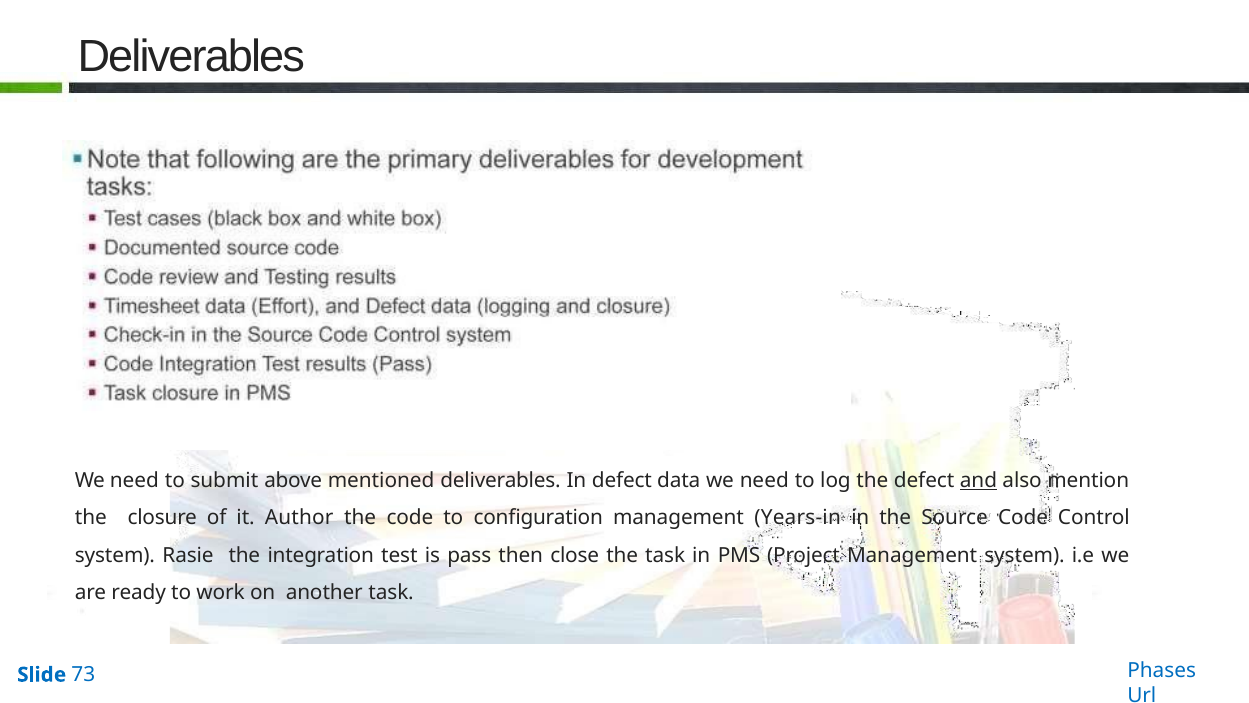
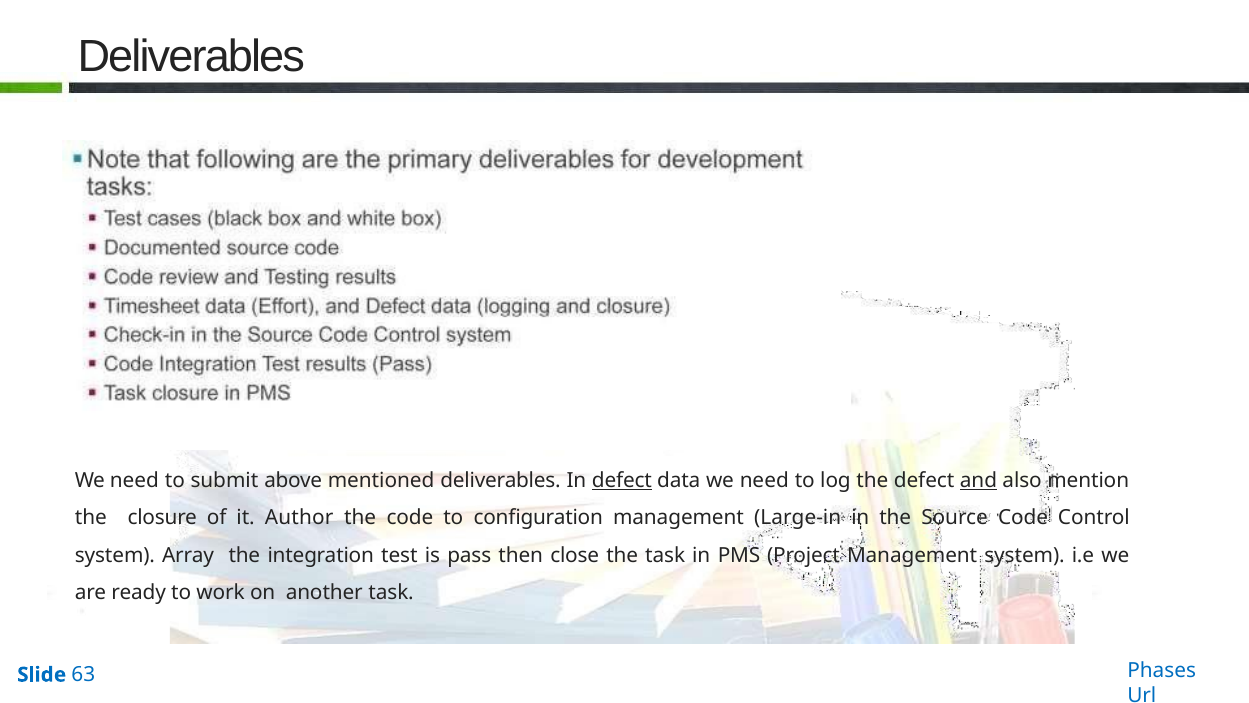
defect underline: none -> present (622, 481)
Years-in: Years-in -> Large-in (798, 518)
Rasie: Rasie -> Array (188, 556)
73: 73 -> 63 (83, 675)
